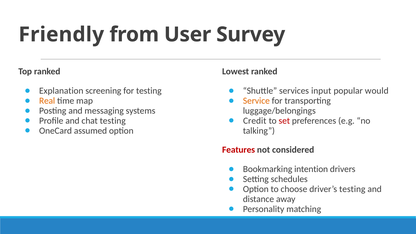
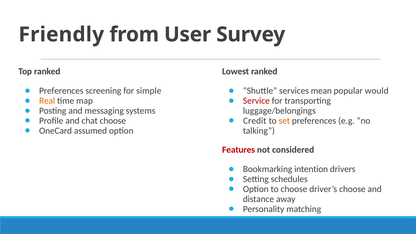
Explanation: Explanation -> Preferences (61, 91)
for testing: testing -> simple (149, 91)
input: input -> mean (321, 91)
Service colour: orange -> red (256, 101)
chat testing: testing -> choose (113, 121)
set colour: red -> orange (284, 121)
driver’s testing: testing -> choose (352, 189)
